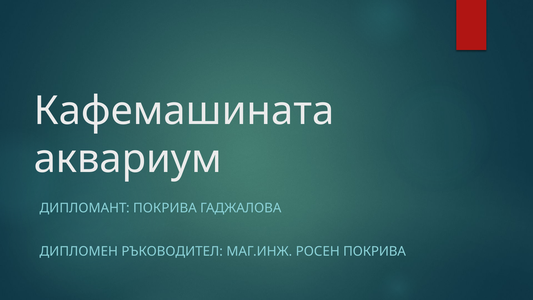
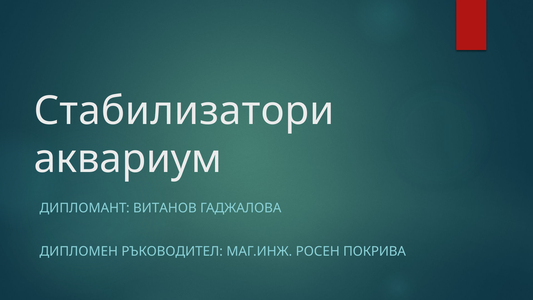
Кафемашината: Кафемашината -> Стабилизатори (184, 111)
ДИПЛОМАНТ ПОКРИВА: ПОКРИВА -> ВИТАНОВ (165, 208)
